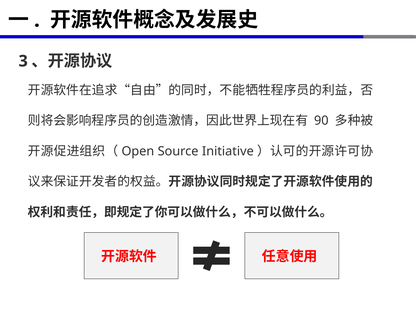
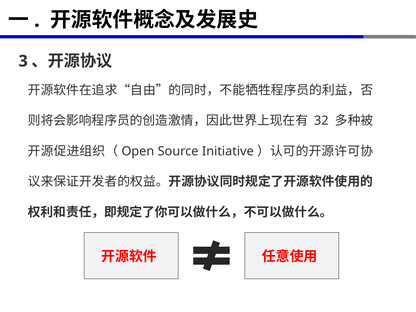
90: 90 -> 32 (321, 121)
